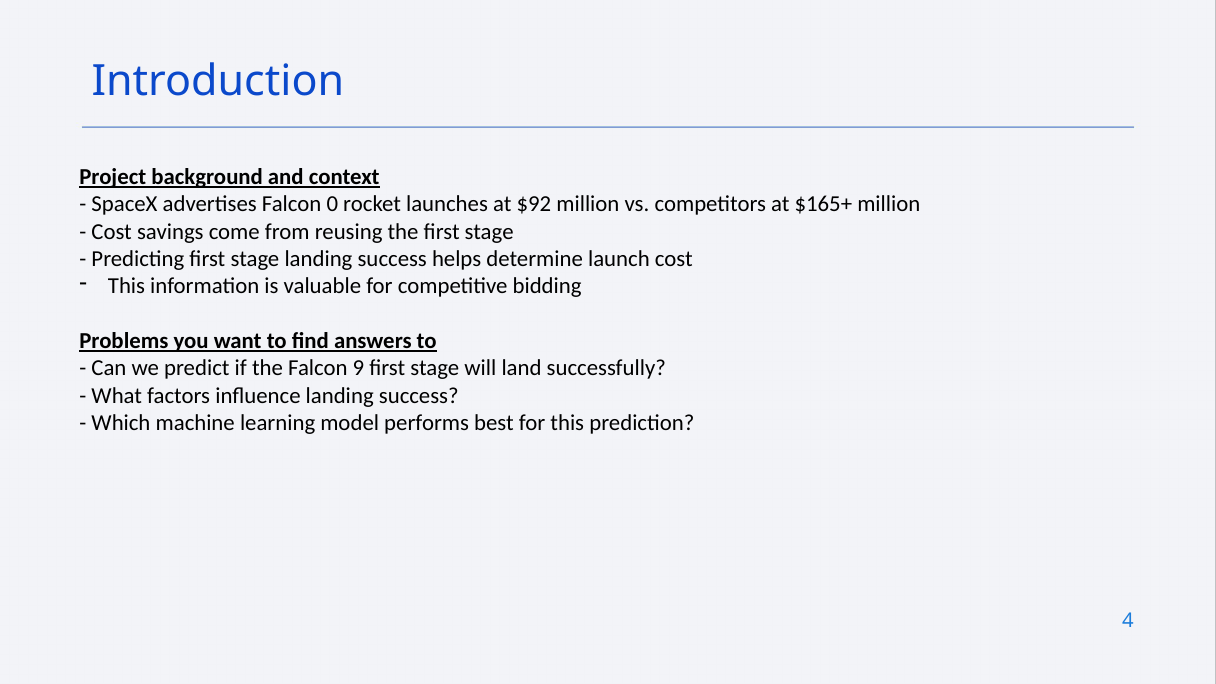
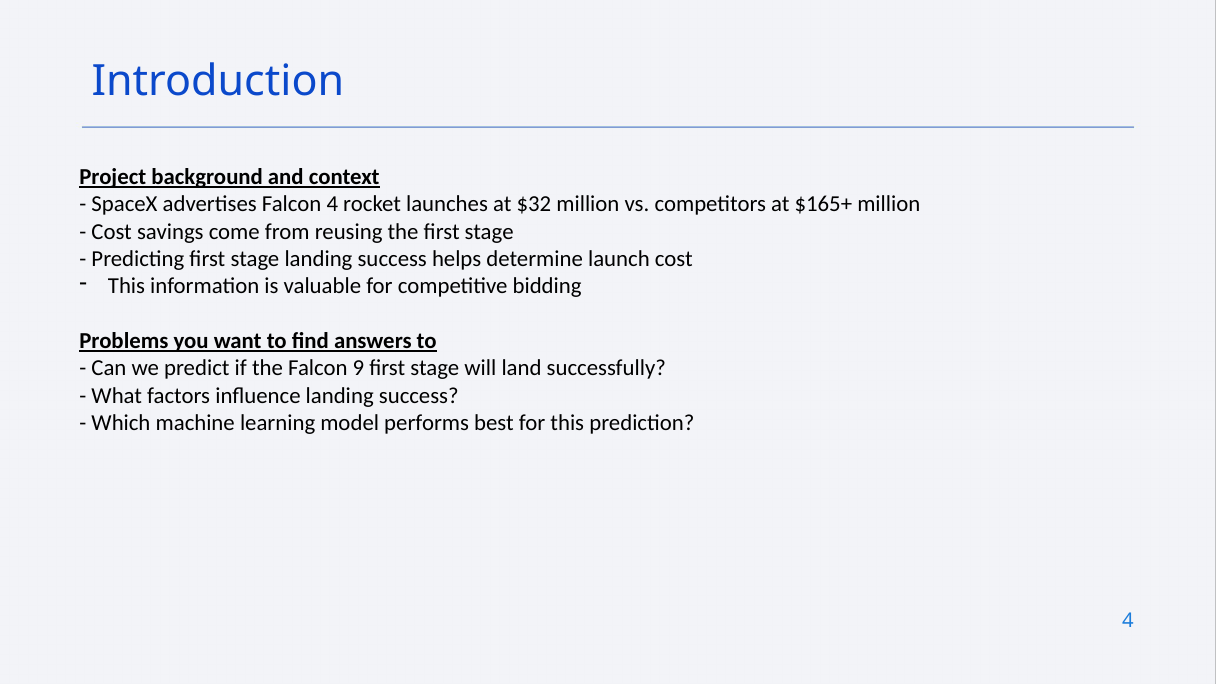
Falcon 0: 0 -> 4 (332, 204)
$92: $92 -> $32 (534, 204)
